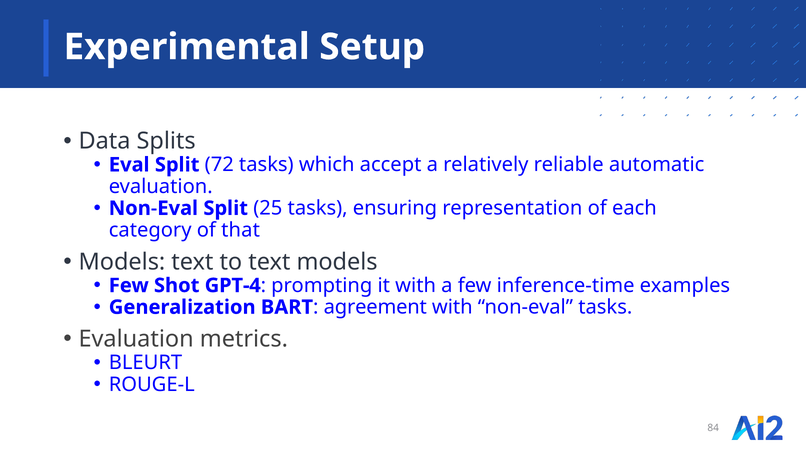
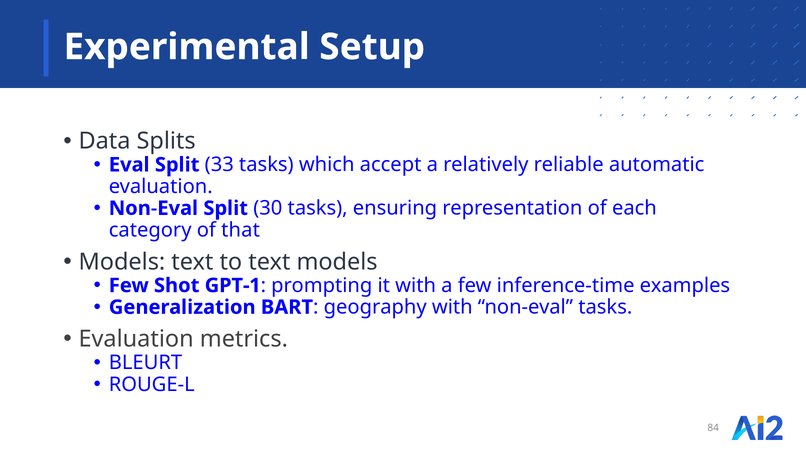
72: 72 -> 33 (219, 165)
25: 25 -> 30 (268, 208)
GPT-4: GPT-4 -> GPT-1 (233, 286)
agreement: agreement -> geography (375, 307)
